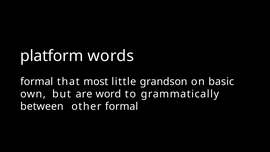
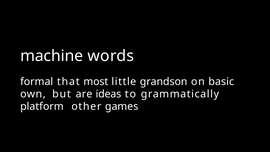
platform: platform -> machine (52, 56)
word: word -> ideas (109, 94)
between: between -> platform (42, 106)
other formal: formal -> games (122, 106)
